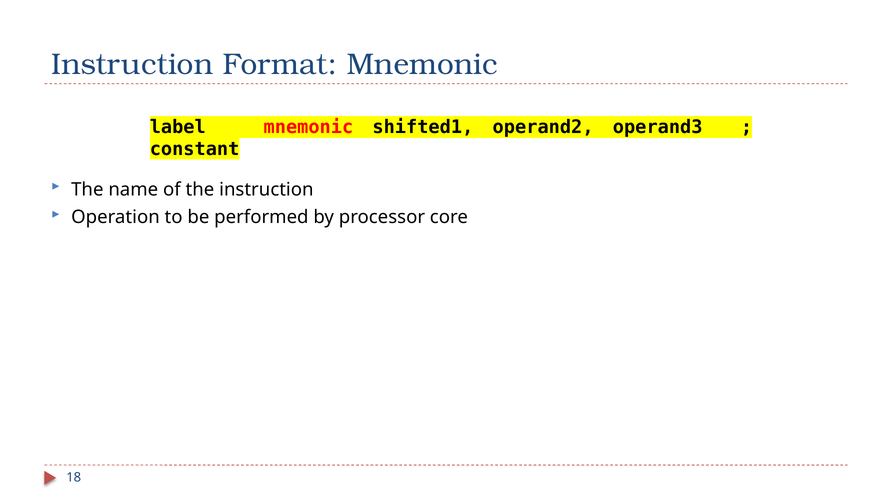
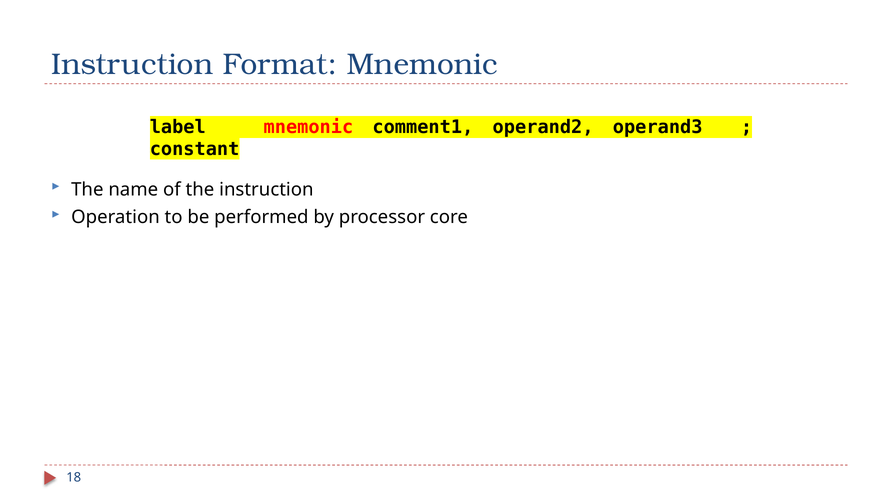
shifted1: shifted1 -> comment1 (423, 127)
